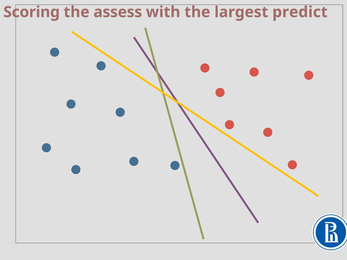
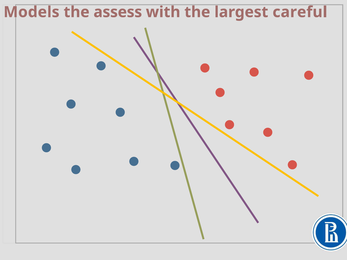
Scoring: Scoring -> Models (31, 12)
predict: predict -> careful (300, 12)
